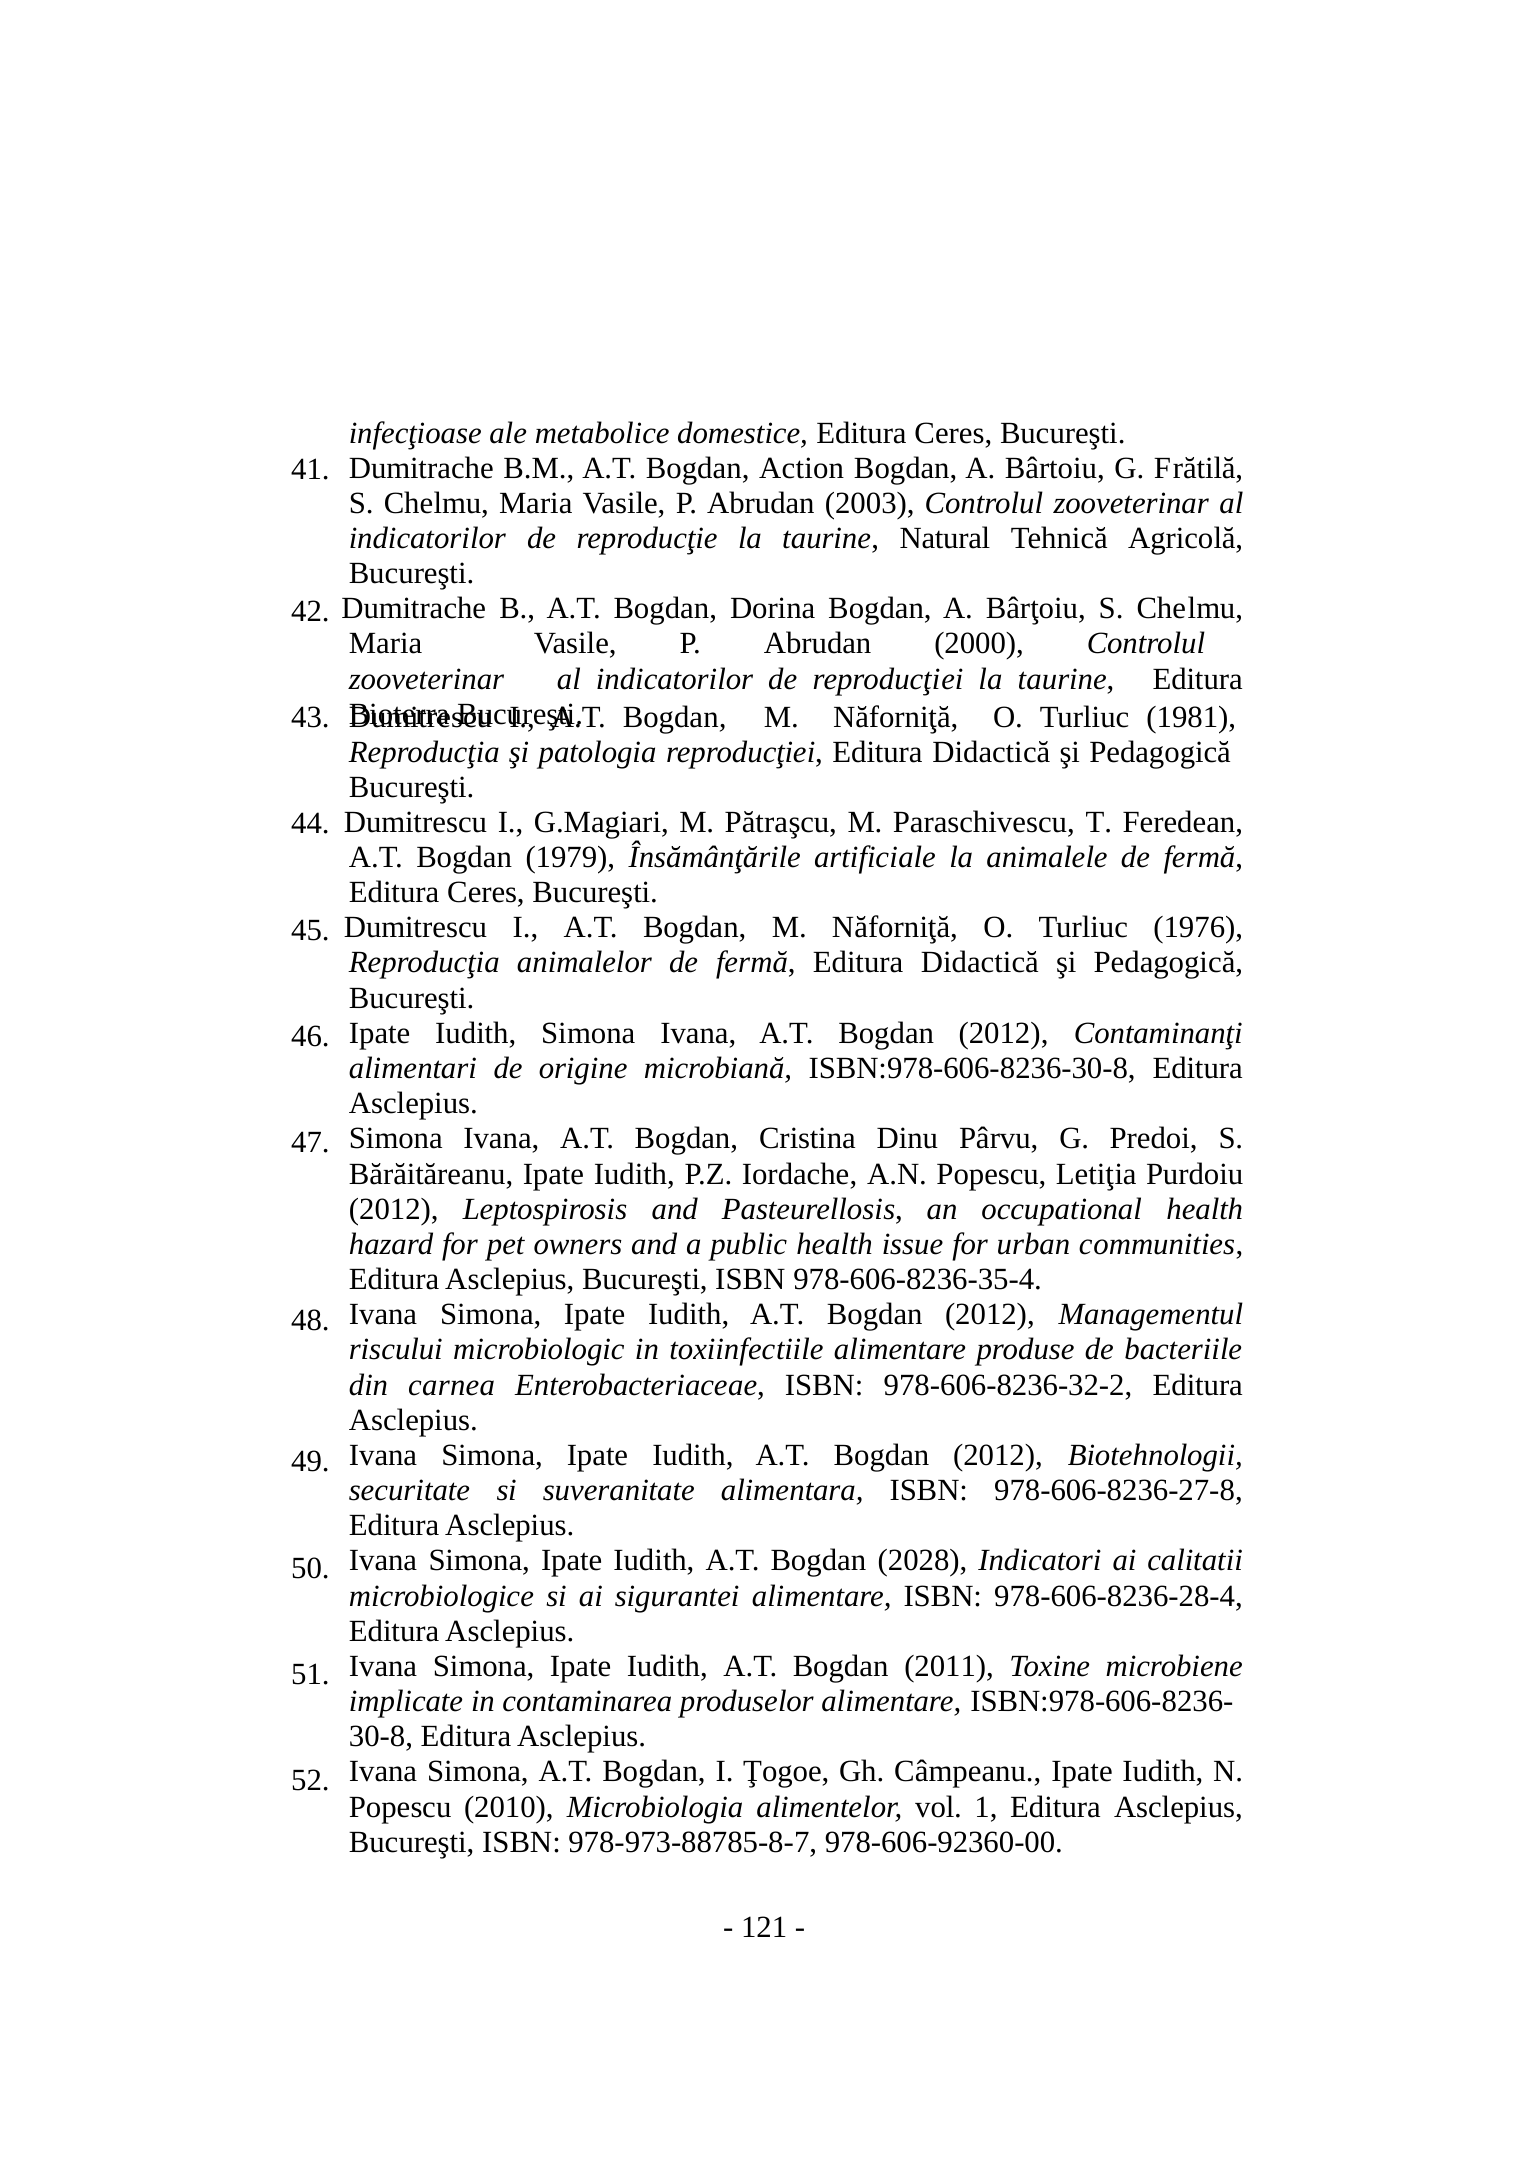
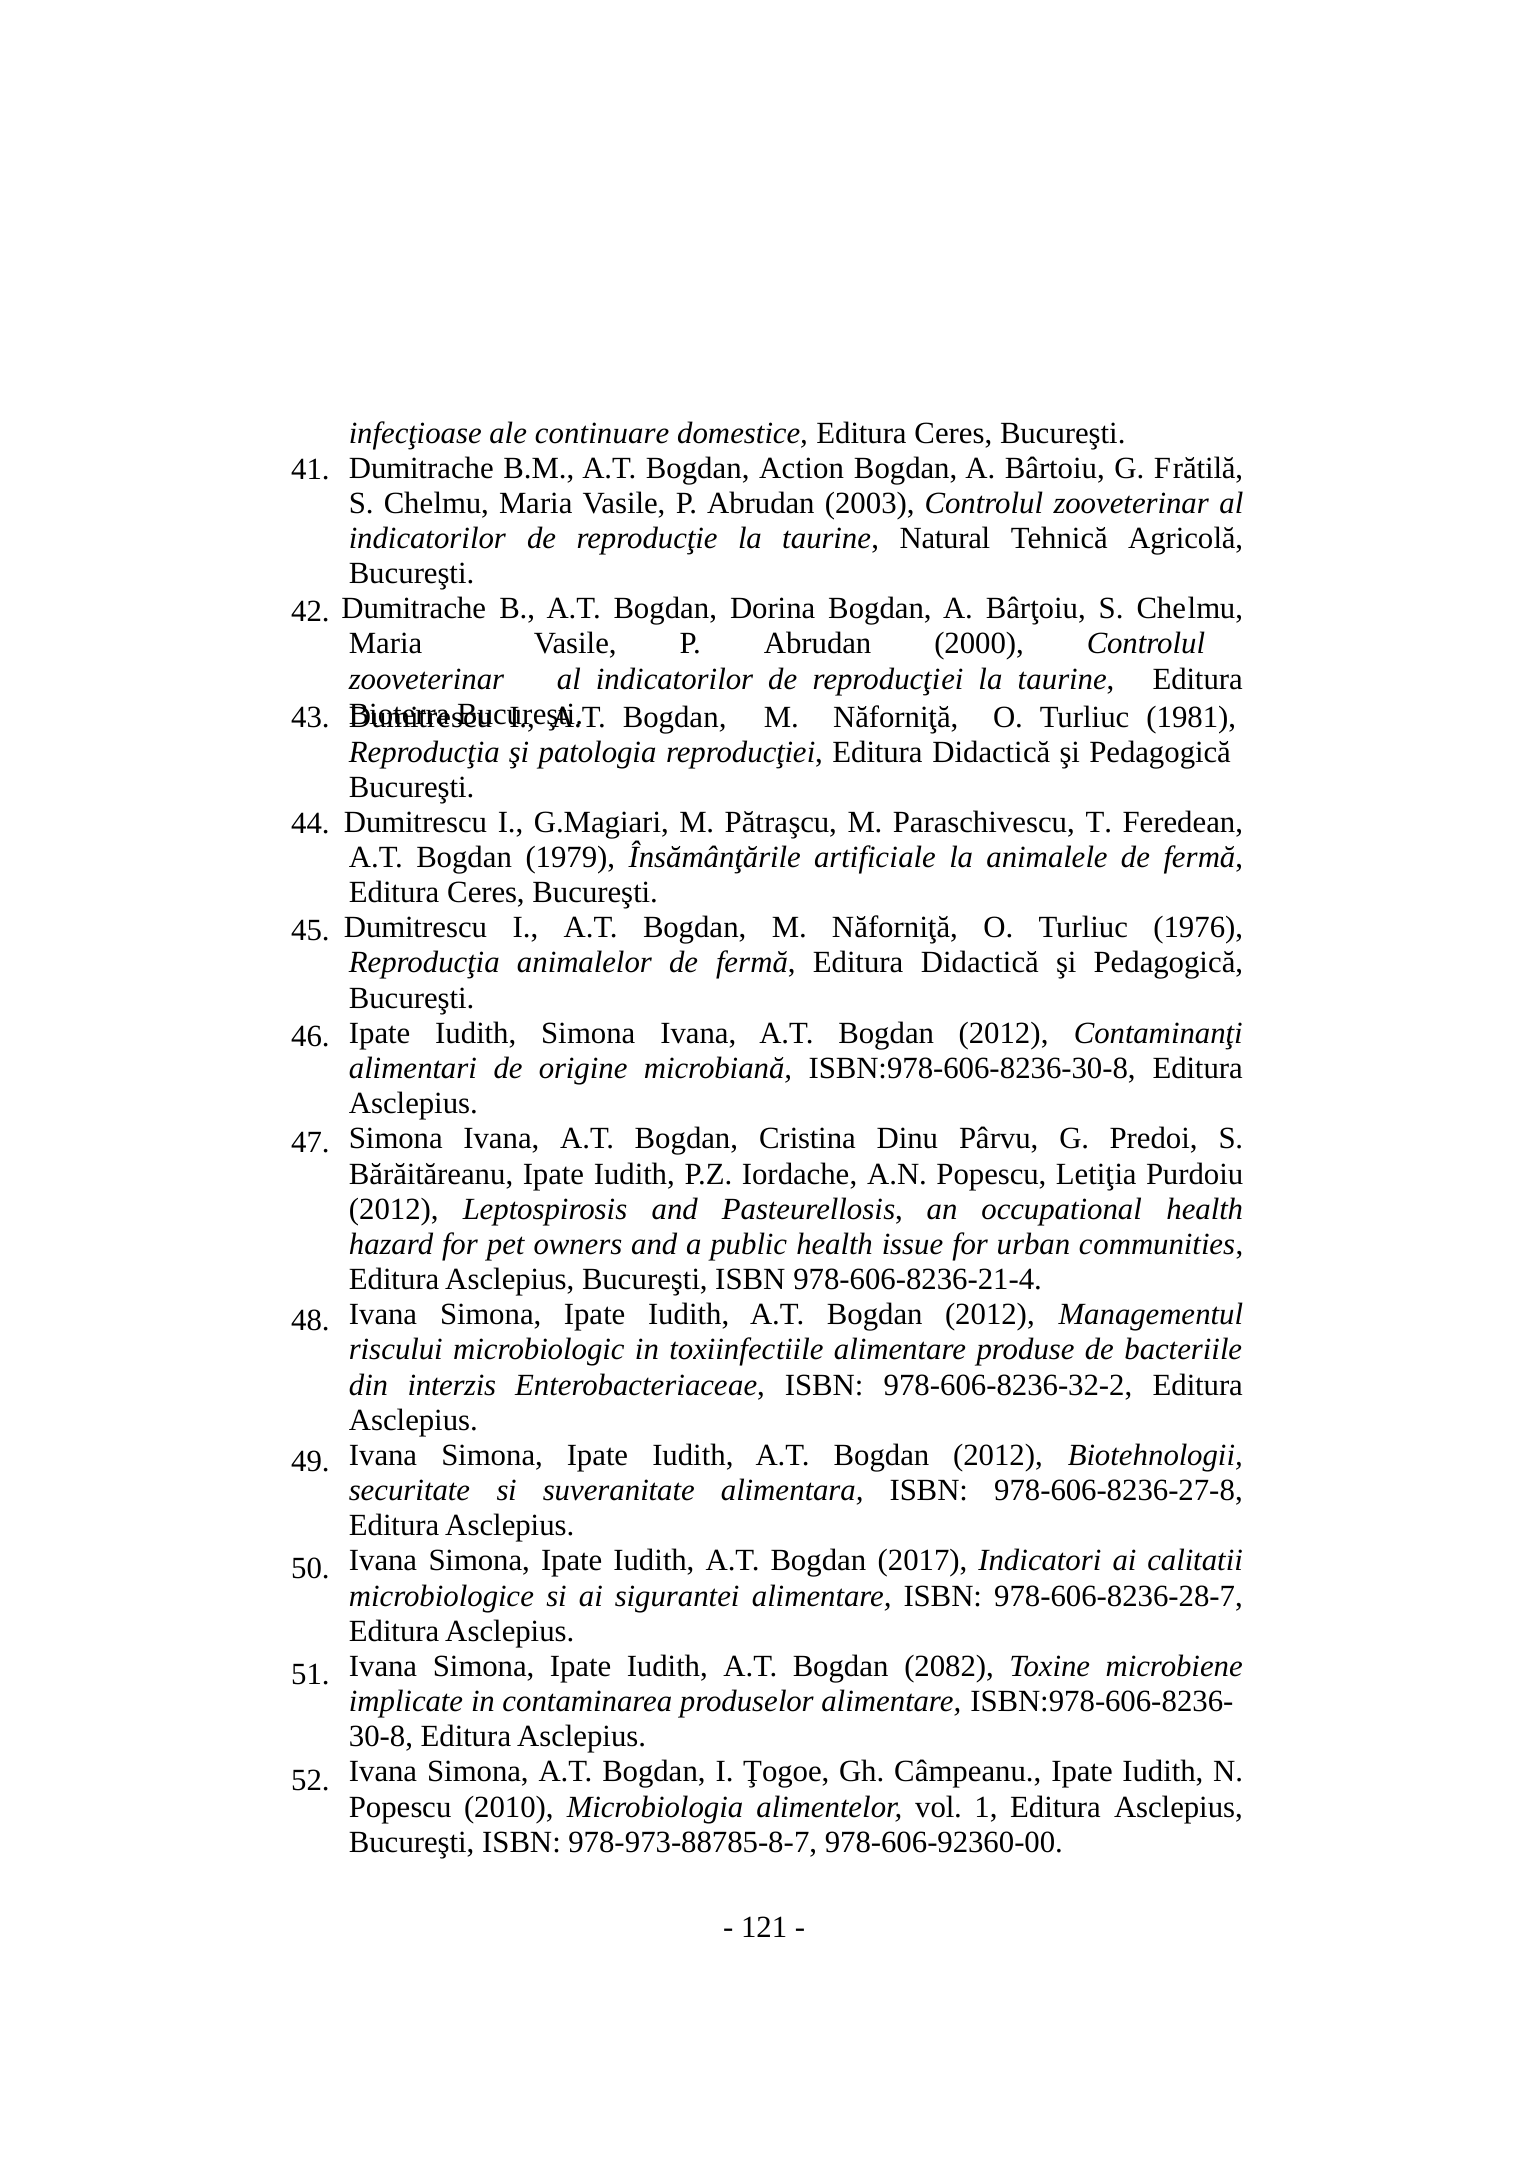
metabolice: metabolice -> continuare (602, 434)
978-606-8236-35-4: 978-606-8236-35-4 -> 978-606-8236-21-4 (918, 1279)
carnea: carnea -> interzis (452, 1384)
2028: 2028 -> 2017 (922, 1560)
978-606-8236-28-4: 978-606-8236-28-4 -> 978-606-8236-28-7 (1118, 1595)
2011: 2011 -> 2082 (949, 1666)
